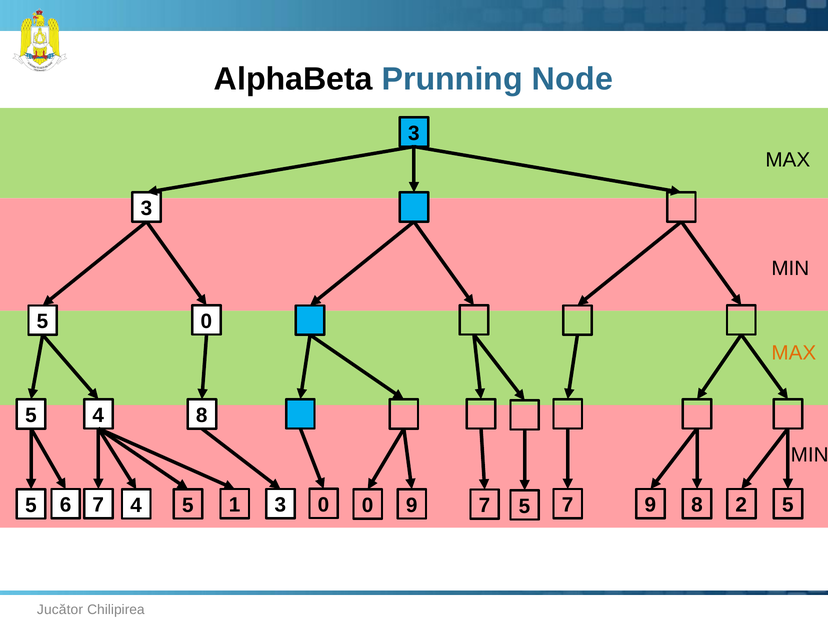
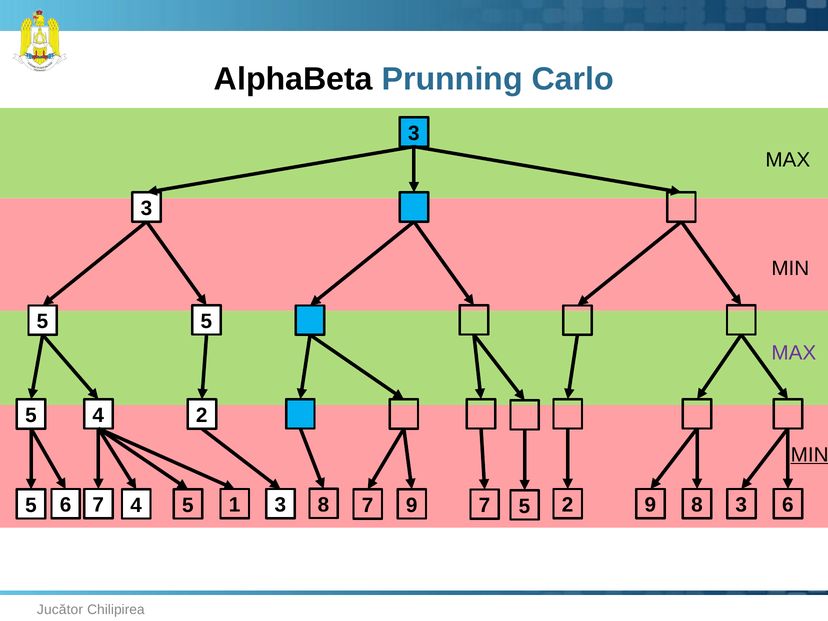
Node: Node -> Carlo (573, 79)
0: 0 -> 5 (206, 321)
MAX colour: orange -> purple (794, 353)
5 8: 8 -> 2 (202, 415)
MIN underline: none -> present (810, 455)
3 7: 7 -> 2 (568, 505)
1 0: 0 -> 8 (323, 505)
5 5 0: 0 -> 7 (368, 505)
9 2: 2 -> 3 (741, 505)
9 5: 5 -> 6 (788, 505)
